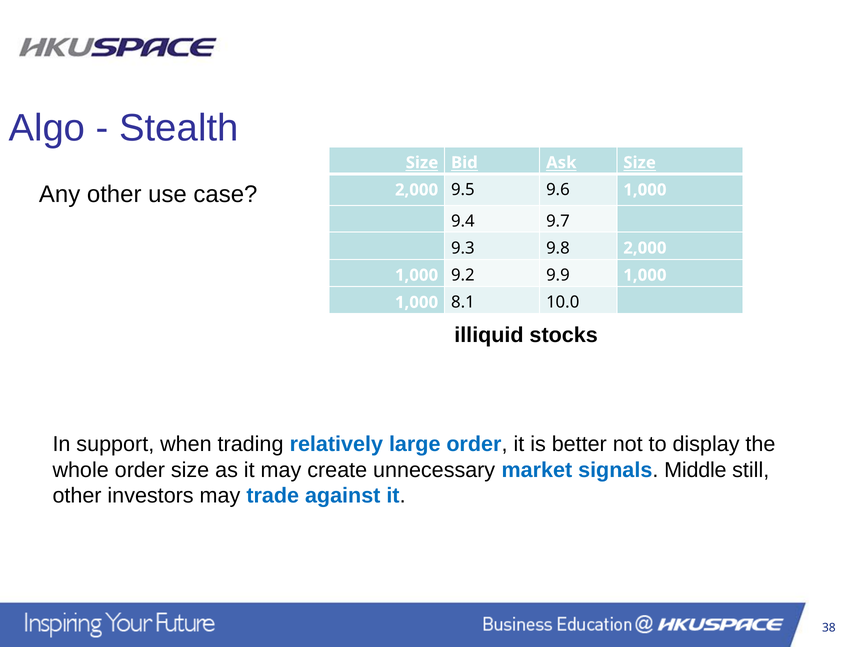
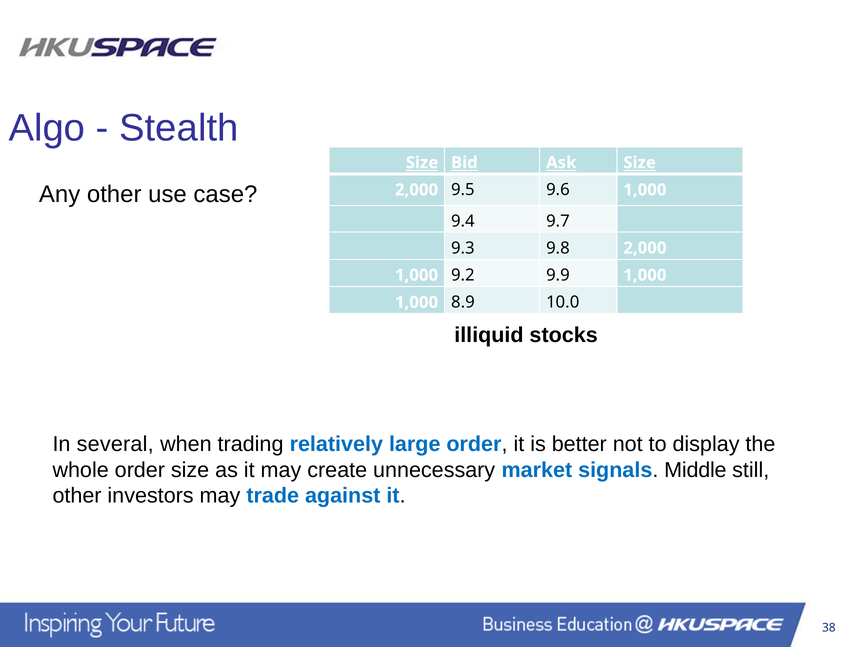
8.1: 8.1 -> 8.9 (463, 302)
support: support -> several (115, 444)
